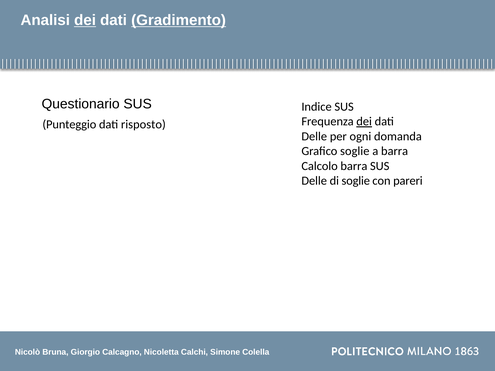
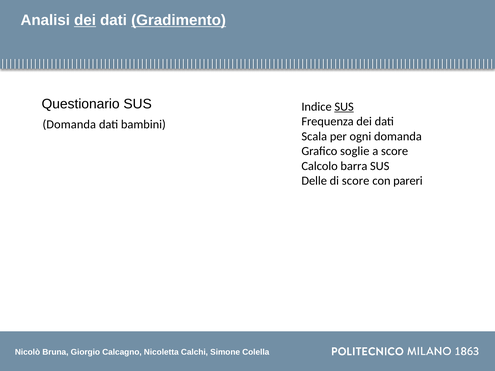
SUS underline: none -> present (344, 107)
dei underline: present -> none (364, 122)
Punteggio: Punteggio -> Domanda (69, 125)
risposto: risposto -> bambini (143, 125)
Delle: Delle -> Scala (314, 136)
a barra: barra -> score (395, 151)
di soglie: soglie -> score (356, 181)
